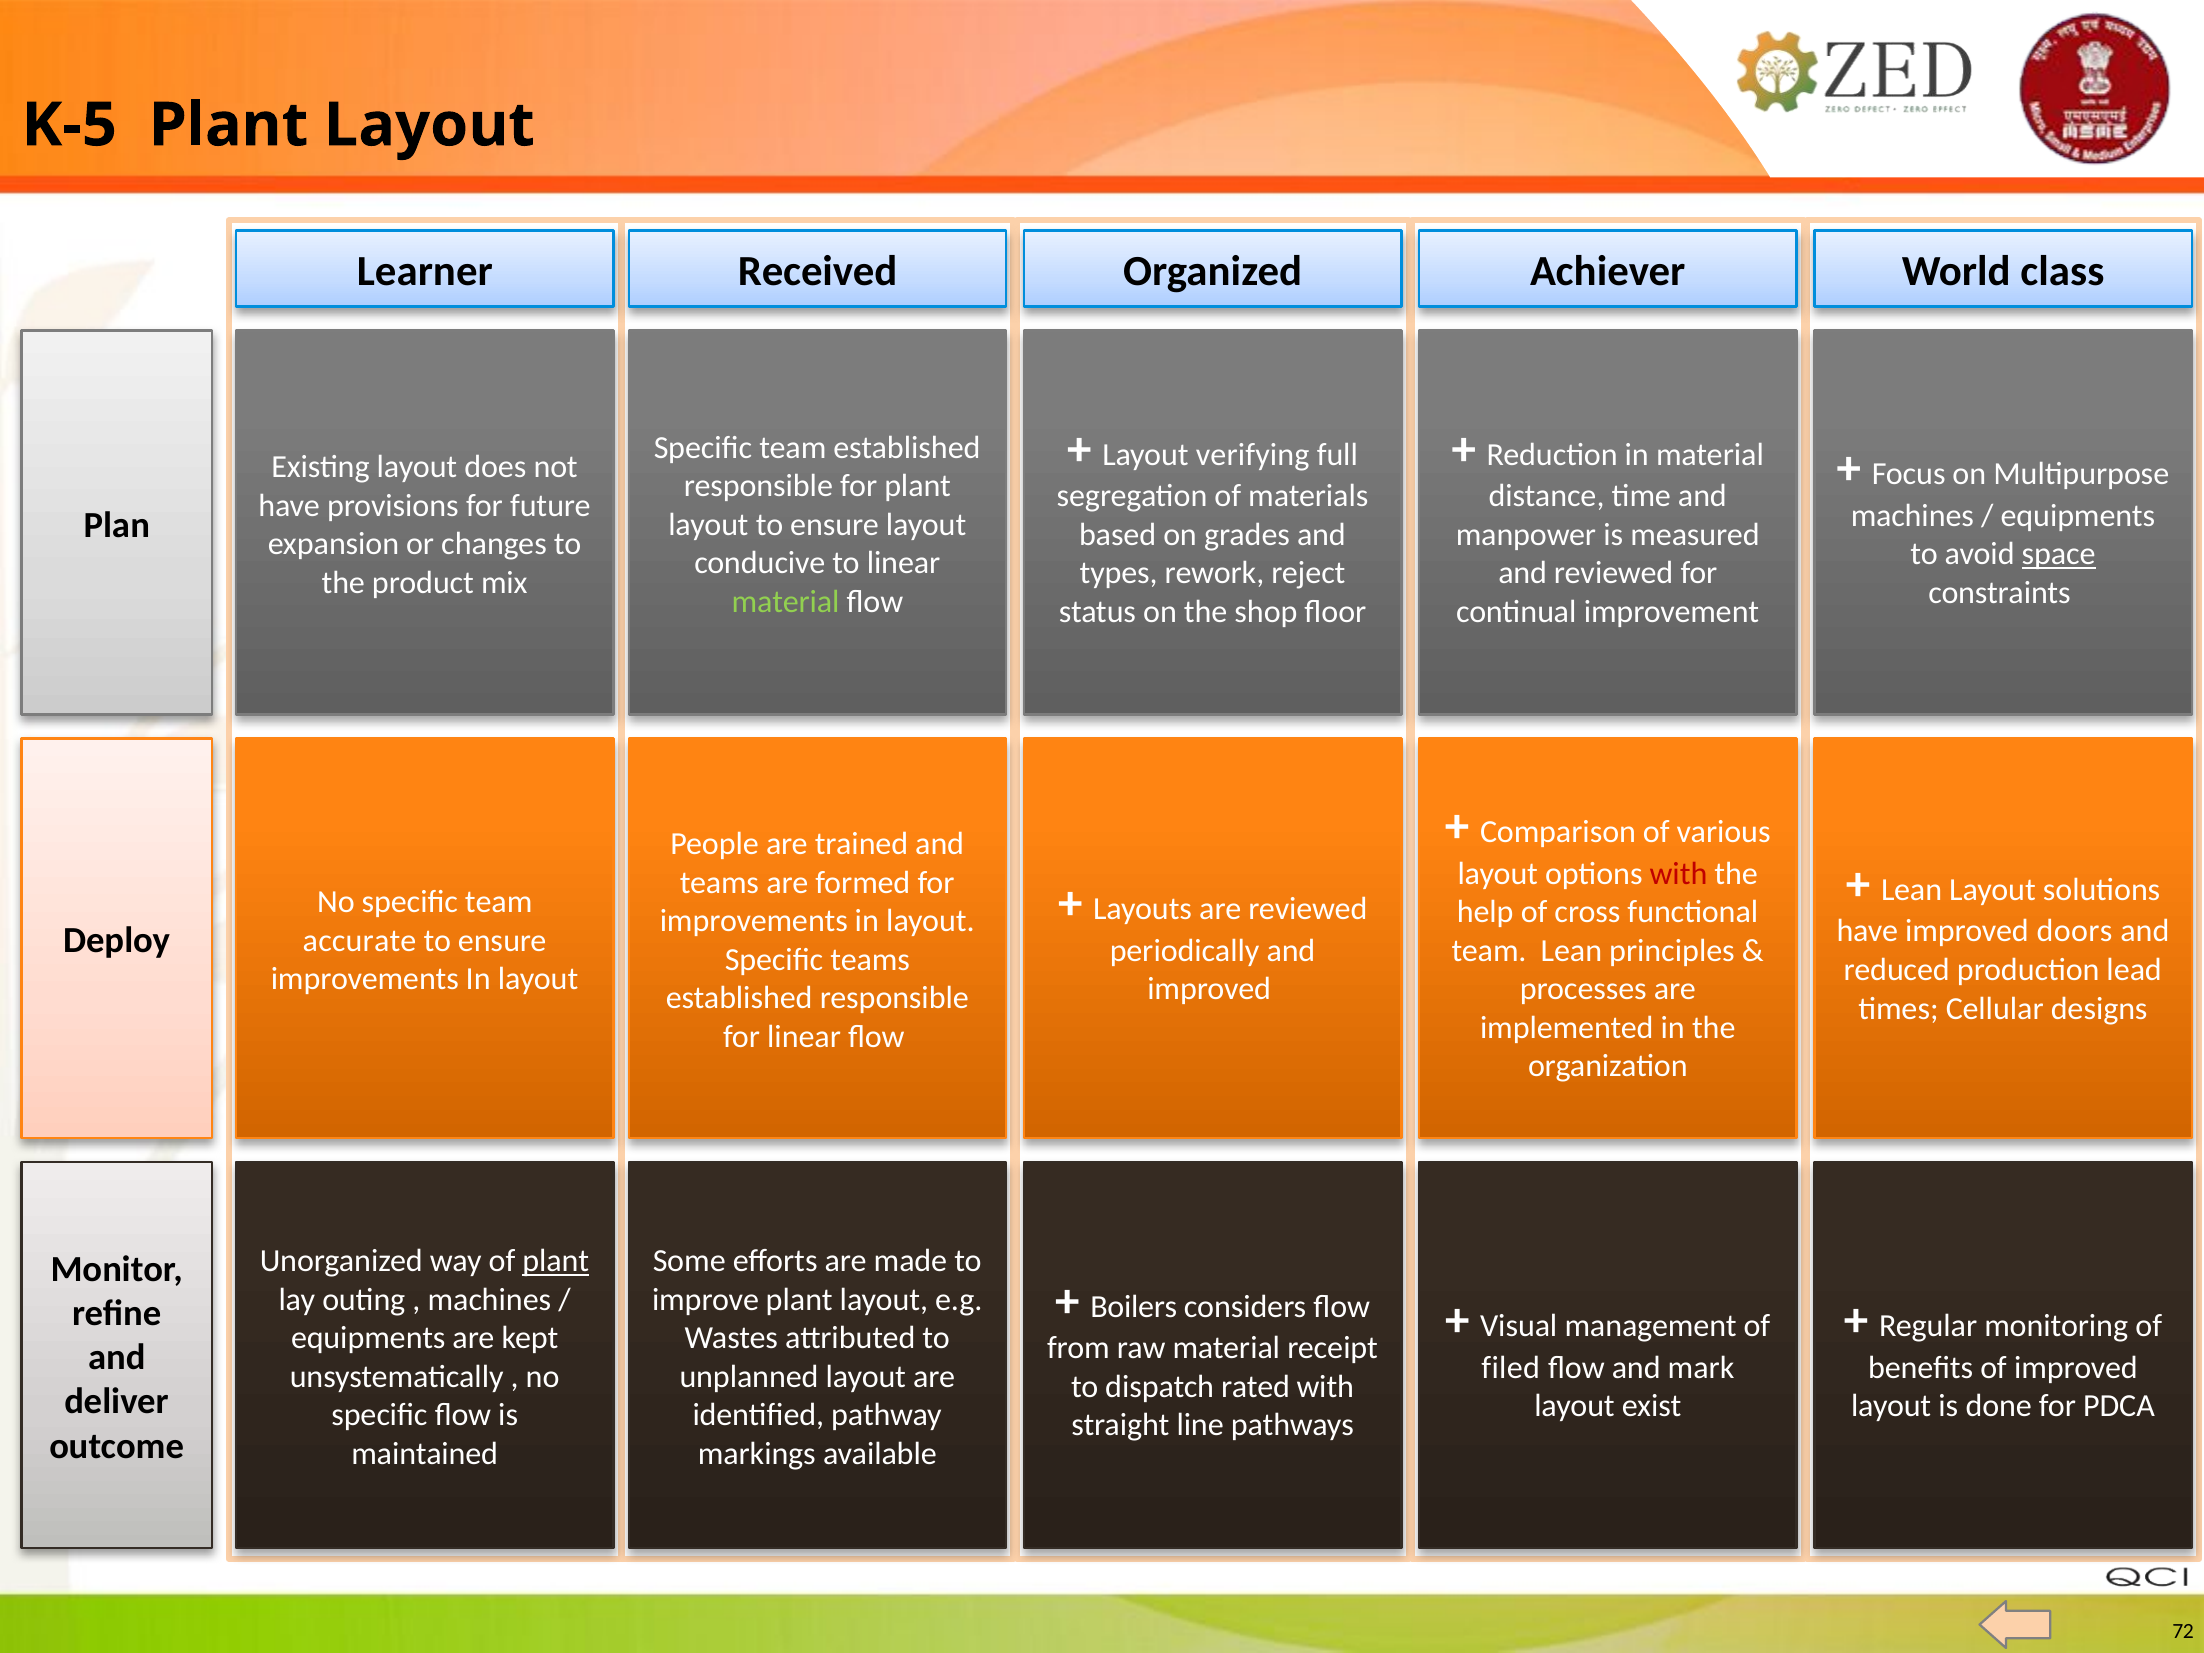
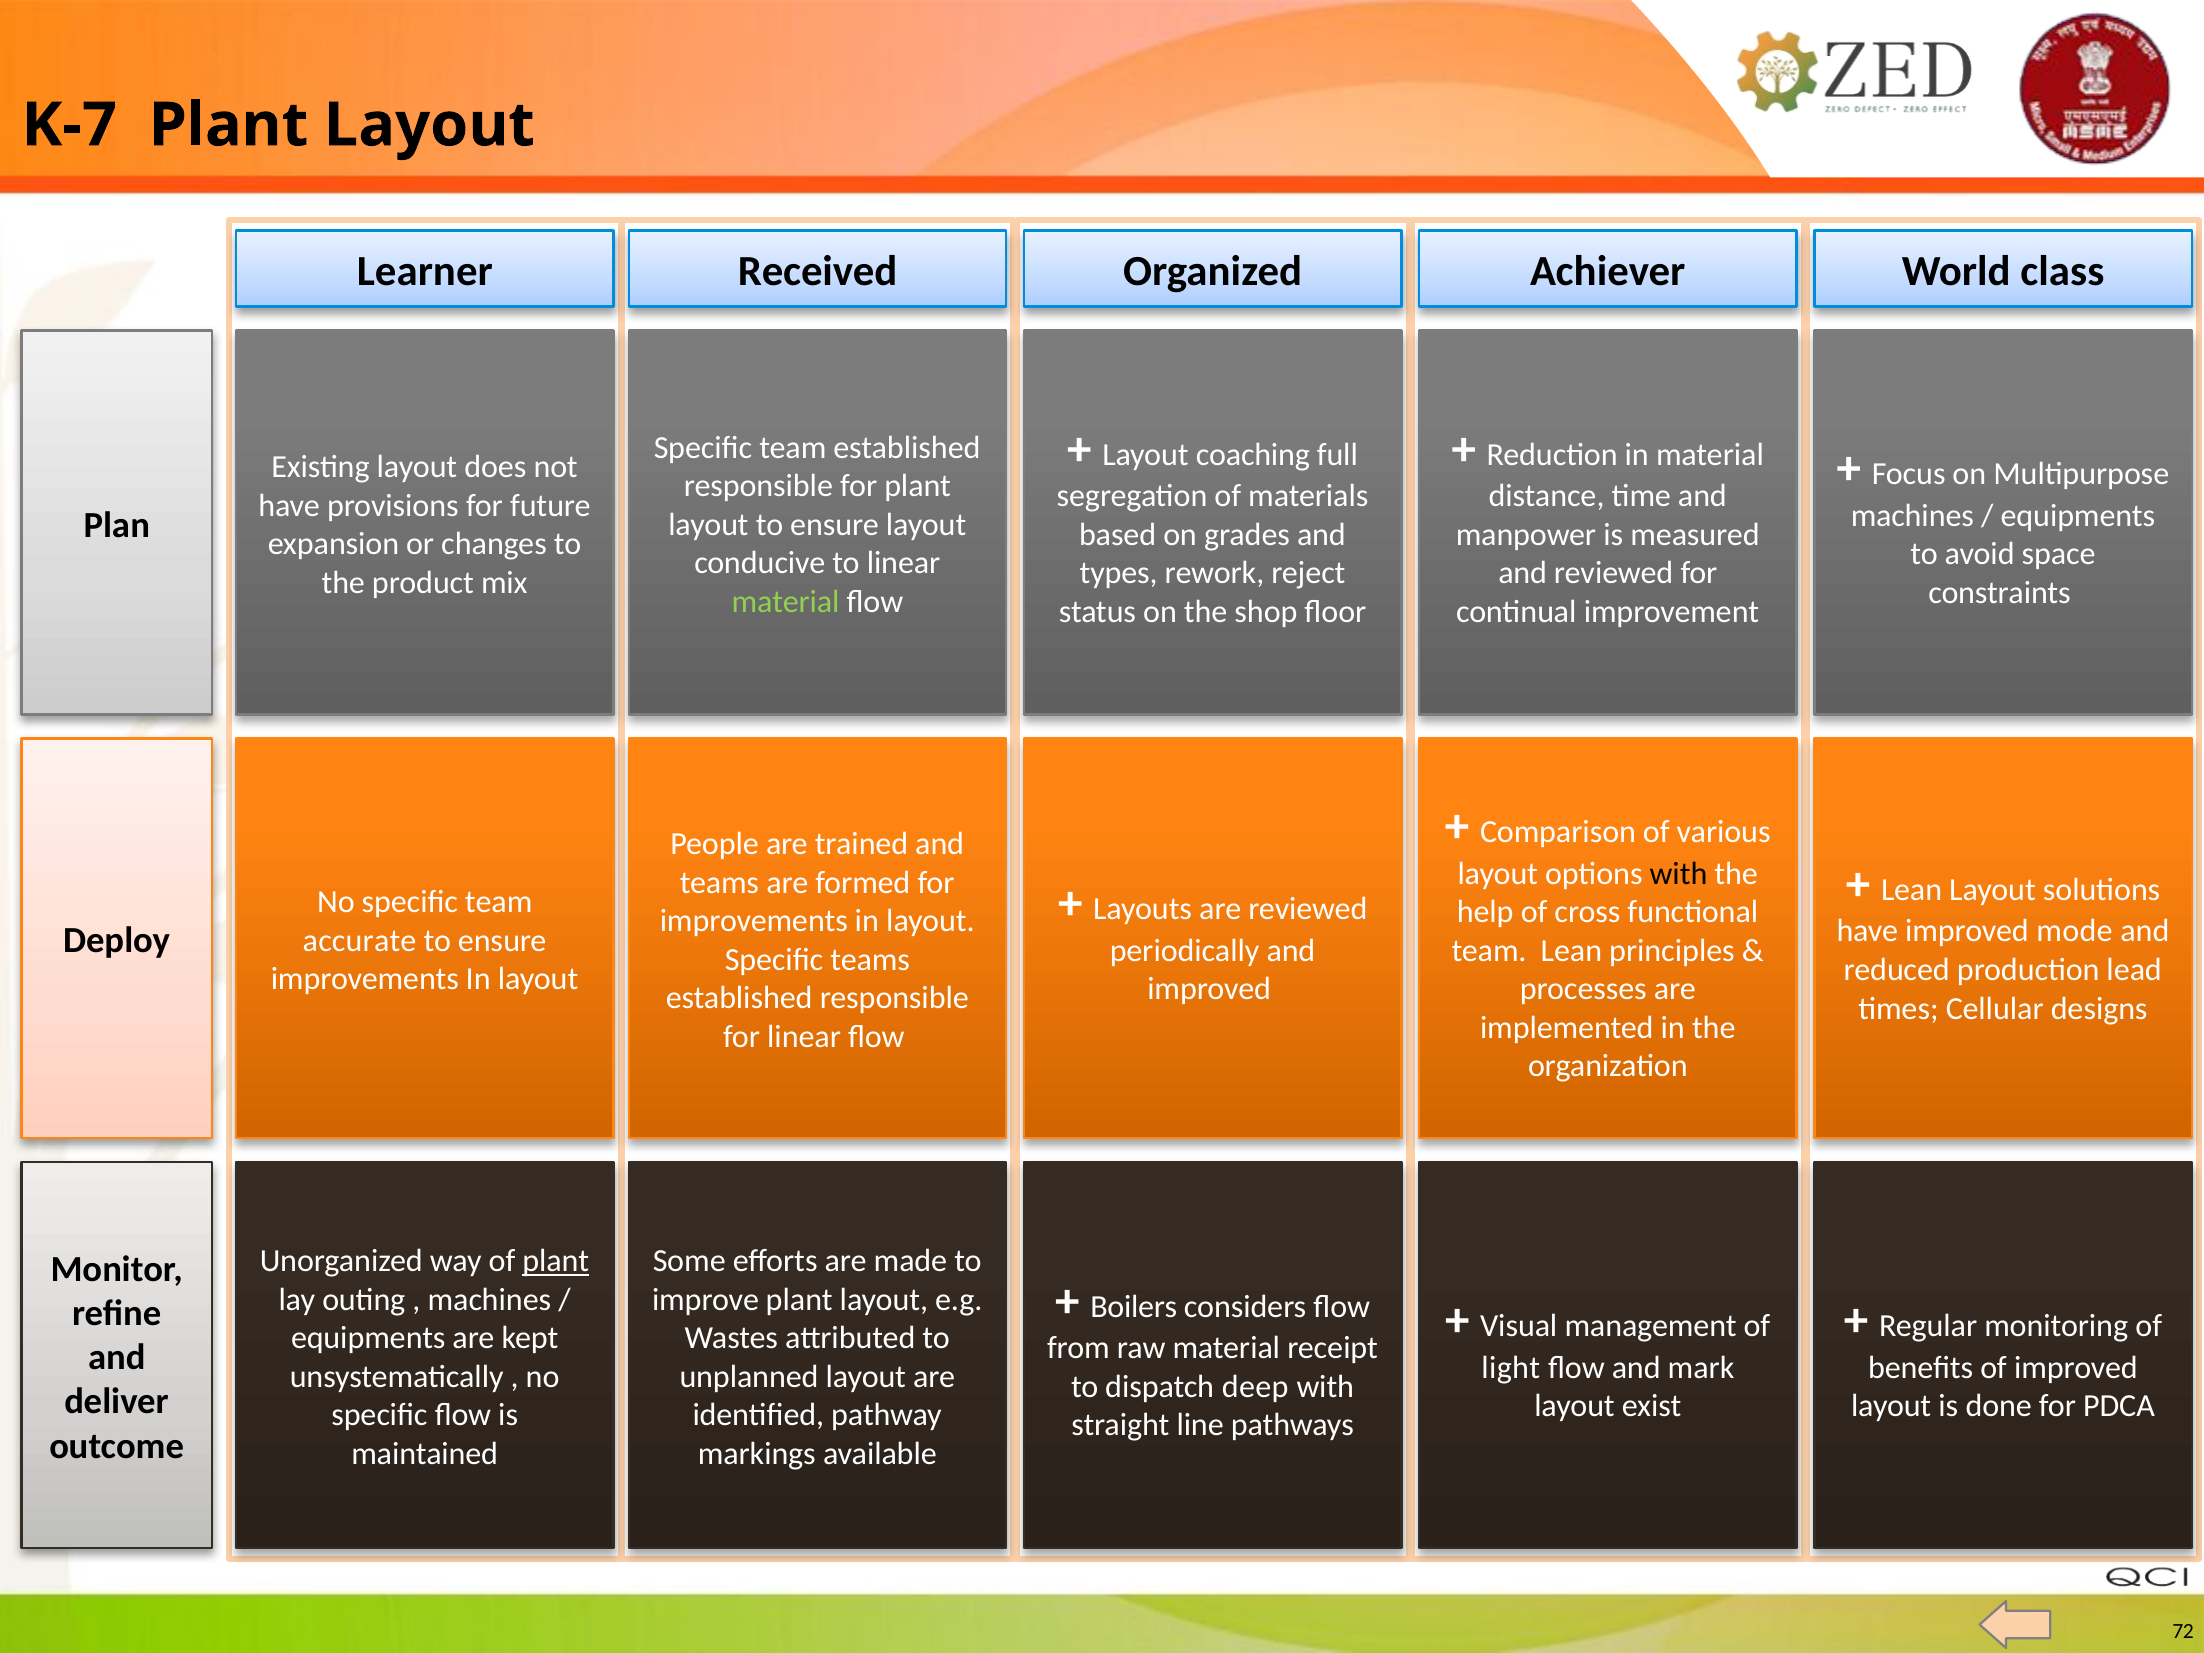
K-5: K-5 -> K-7 (69, 125)
verifying: verifying -> coaching (1253, 454)
space underline: present -> none (2059, 554)
with colour: red -> black (1678, 874)
doors: doors -> mode (2075, 931)
filed: filed -> light (1511, 1368)
rated: rated -> deep (1255, 1387)
